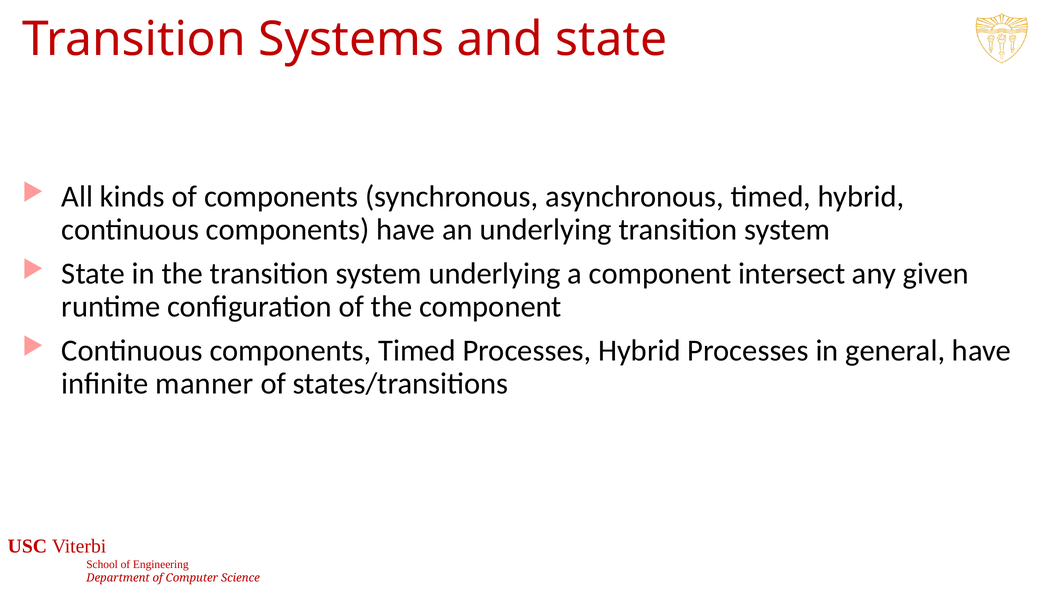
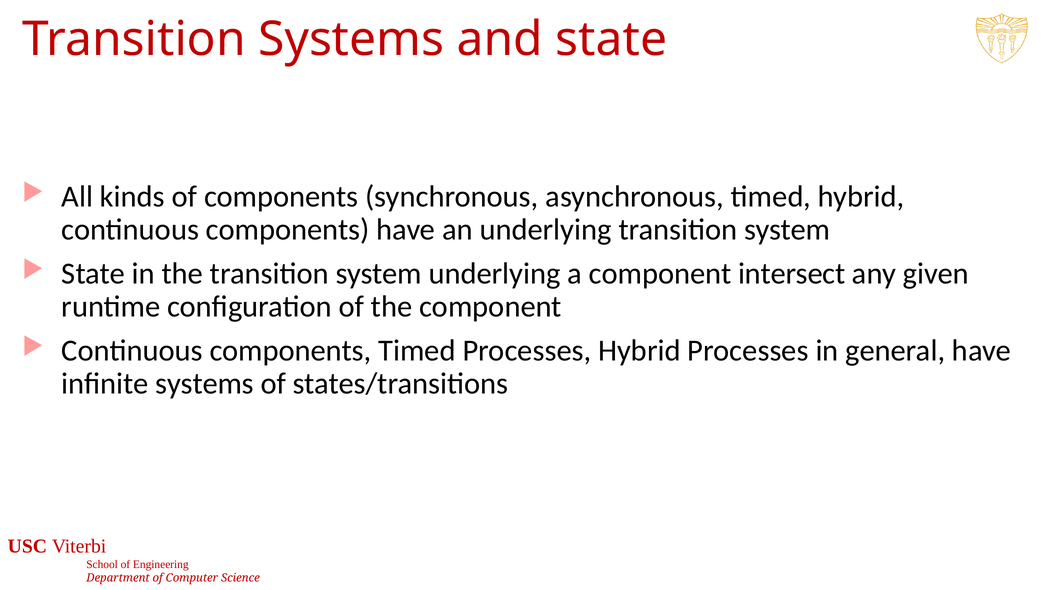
infinite manner: manner -> systems (205, 383)
